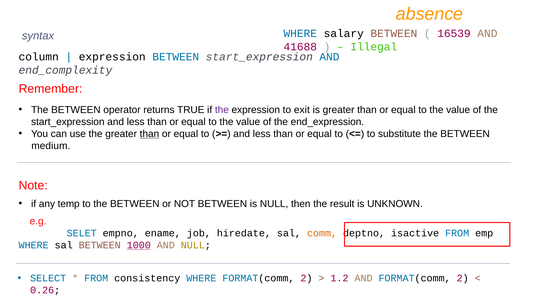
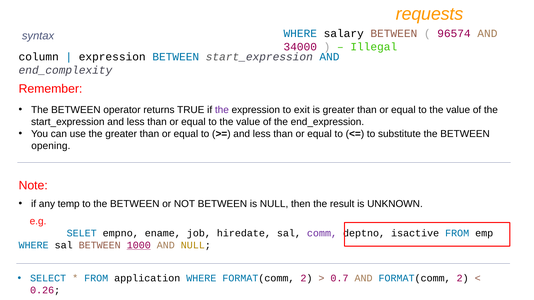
absence: absence -> requests (430, 14)
16539: 16539 -> 96574 (454, 33)
41688: 41688 -> 34000 (300, 47)
than underline: present -> none (149, 134)
medium: medium -> opening (51, 146)
comm colour: orange -> purple (322, 233)
consistency: consistency -> application (147, 279)
1.2: 1.2 -> 0.7 (339, 279)
